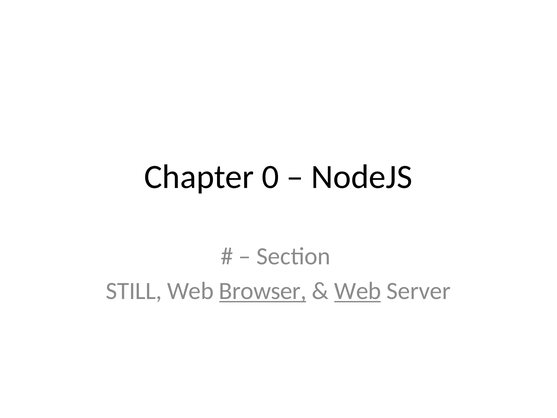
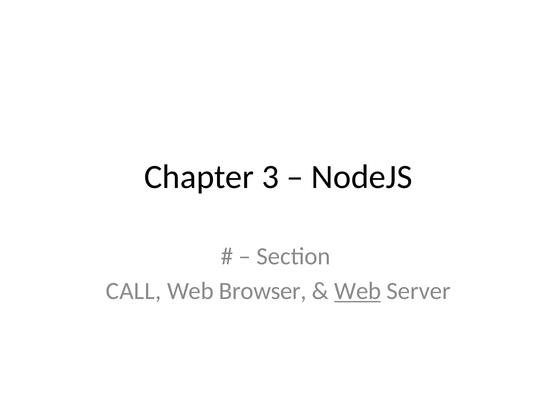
0: 0 -> 3 (270, 177)
STILL: STILL -> CALL (134, 291)
Browser underline: present -> none (263, 291)
